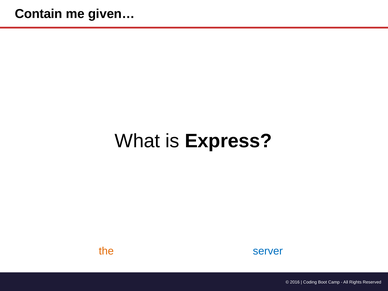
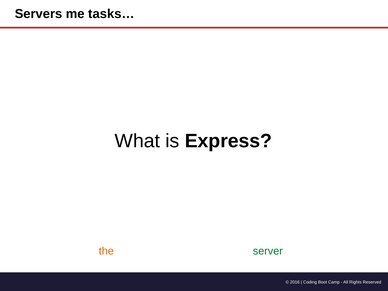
Contain: Contain -> Servers (39, 14)
given…: given… -> tasks… (111, 14)
server colour: blue -> green (268, 251)
